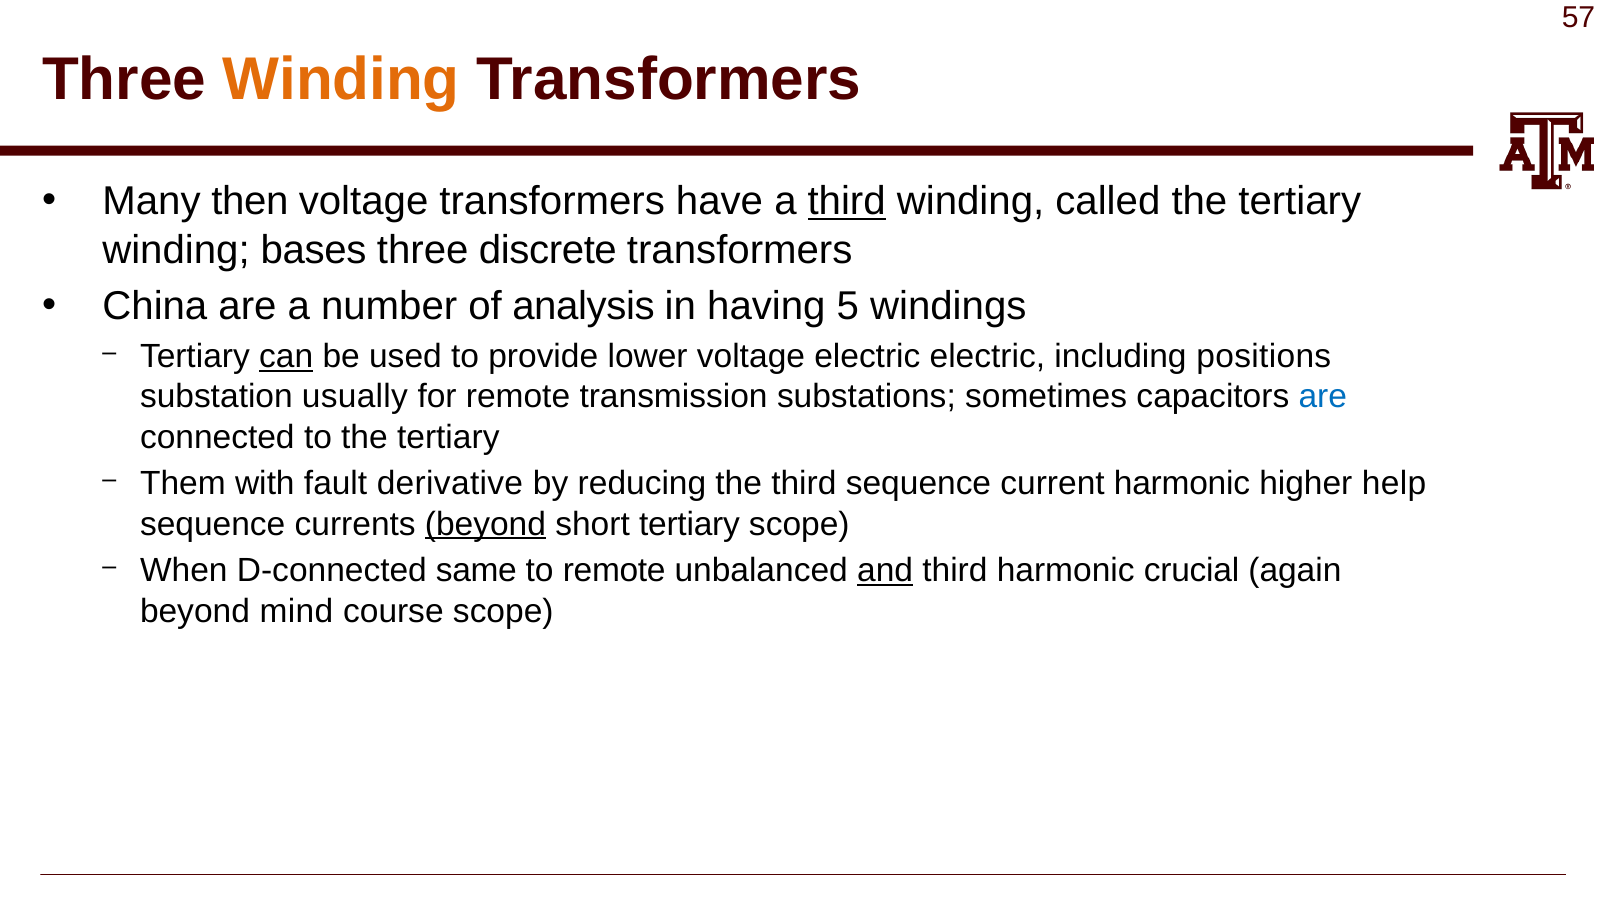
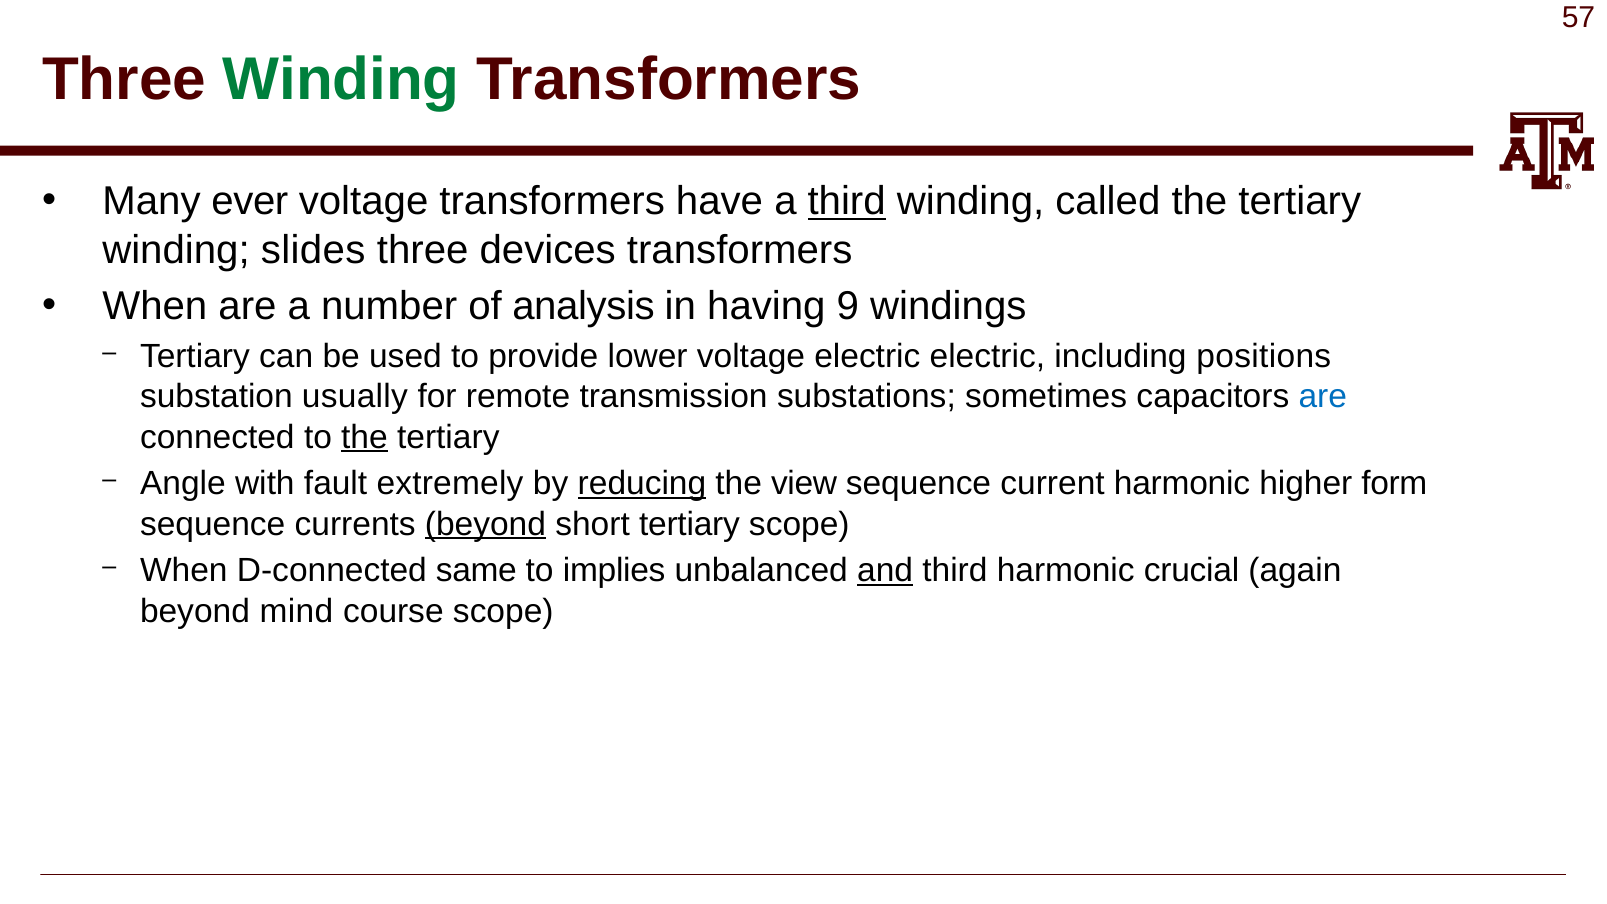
Winding colour: orange -> green (341, 80)
then: then -> ever (250, 202)
bases: bases -> slides (313, 250)
discrete: discrete -> devices (548, 250)
China: China -> When (155, 306)
5: 5 -> 9 (848, 306)
can underline: present -> none (286, 357)
the underline: none -> present (364, 437)
Them: Them -> Angle (183, 484)
derivative: derivative -> extremely (450, 484)
reducing underline: none -> present (642, 484)
the third: third -> view (804, 484)
help: help -> form (1394, 484)
to remote: remote -> implies (614, 571)
